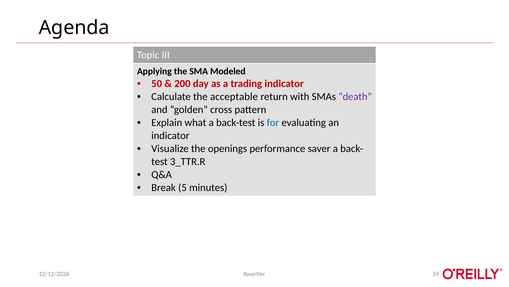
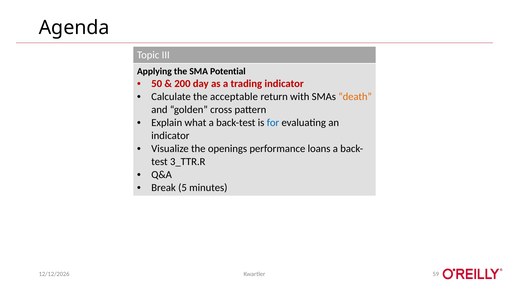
Modeled: Modeled -> Potential (228, 71)
death colour: purple -> orange (355, 96)
saver: saver -> loans (319, 148)
